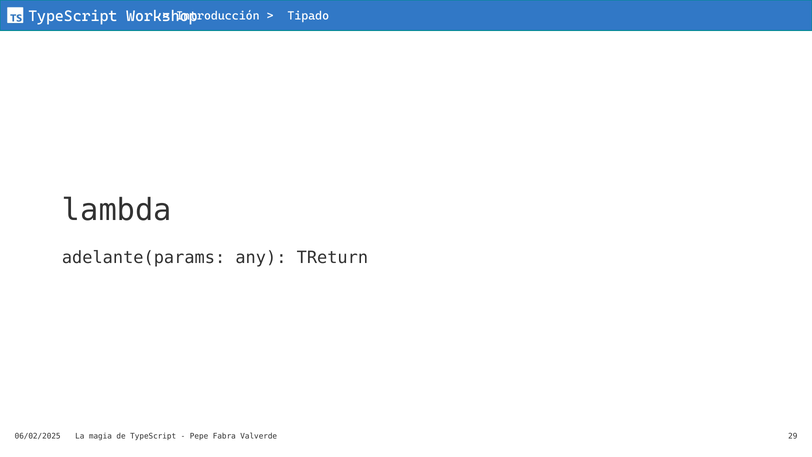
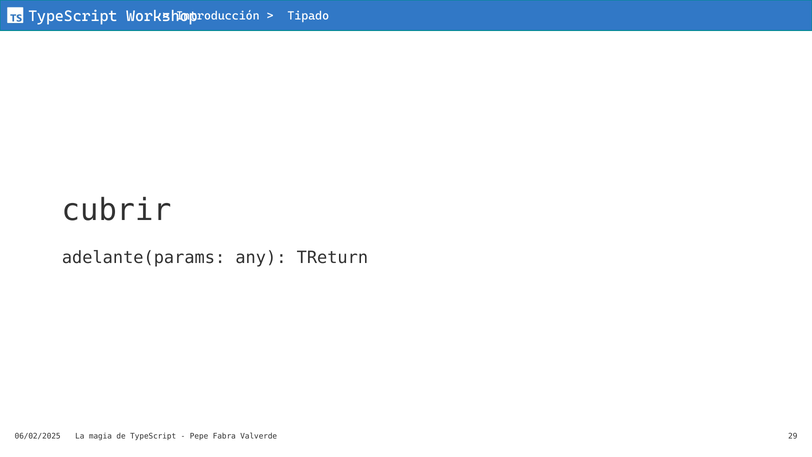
lambda: lambda -> cubrir (117, 210)
